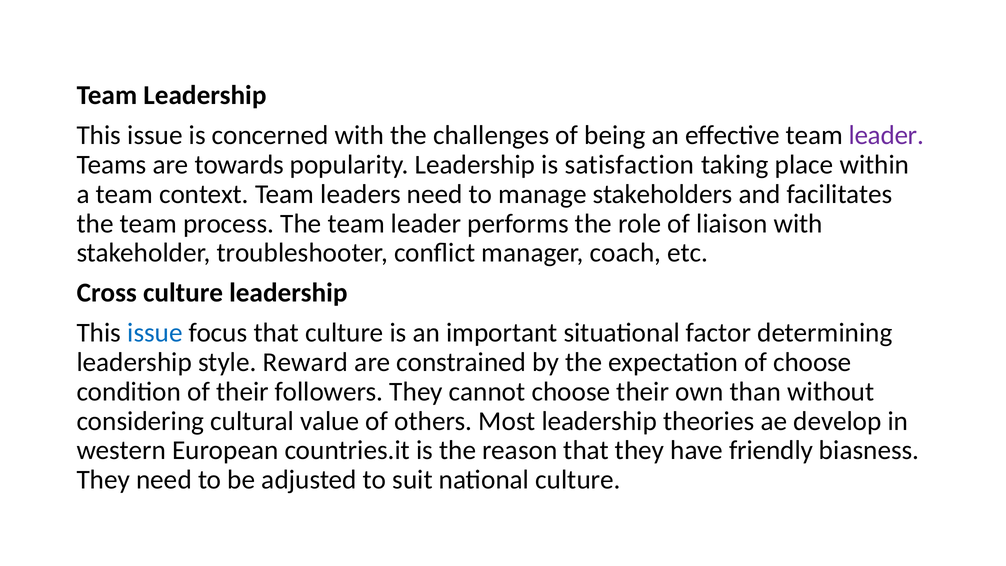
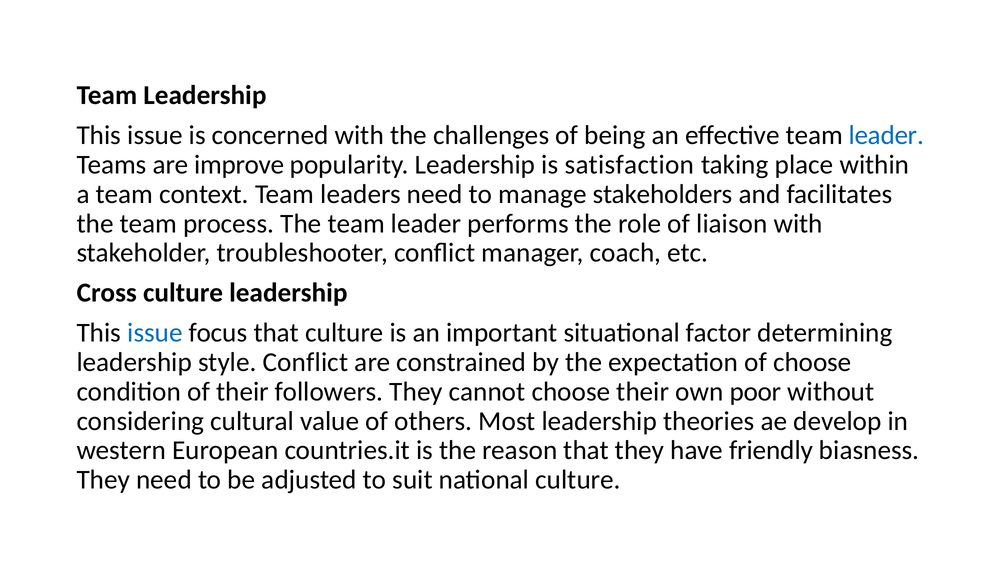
leader colour: purple -> blue (886, 135)
towards: towards -> improve (239, 165)
style Reward: Reward -> Conflict (305, 362)
than: than -> poor (755, 392)
